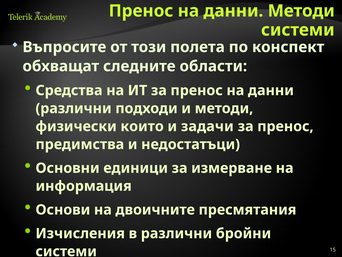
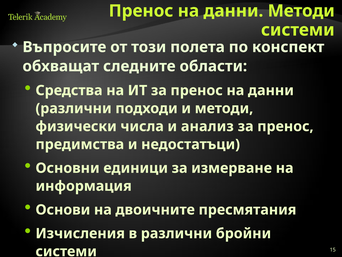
които: които -> числа (142, 126)
задачи: задачи -> анализ (207, 126)
